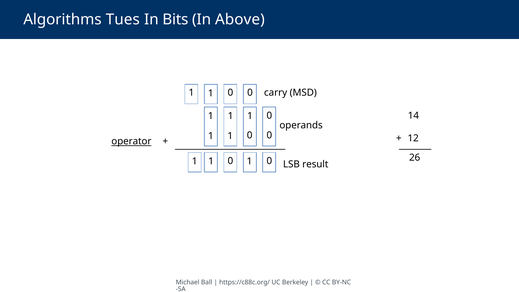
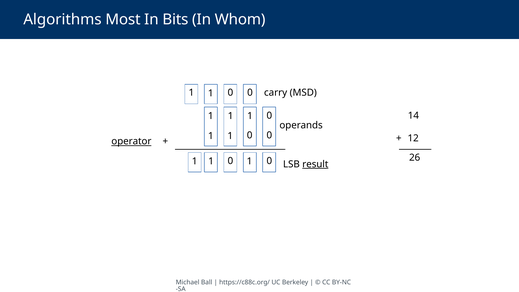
Tues: Tues -> Most (123, 19)
Above: Above -> Whom (240, 19)
result underline: none -> present (315, 164)
